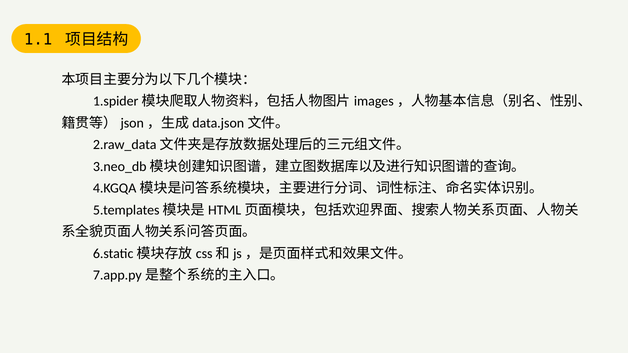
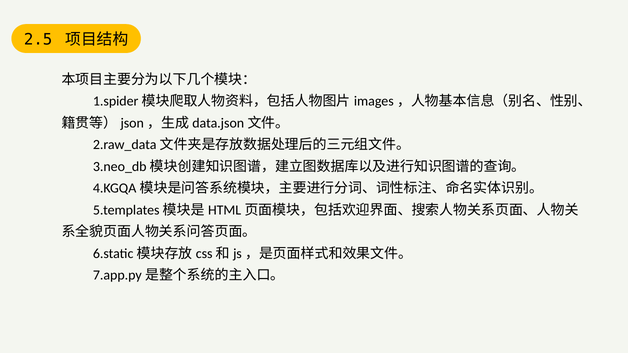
1.1: 1.1 -> 2.5 (38, 40)
